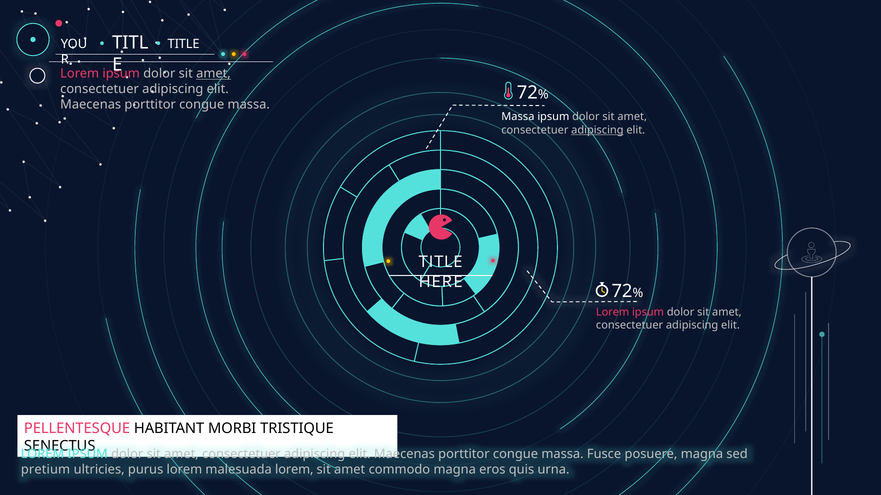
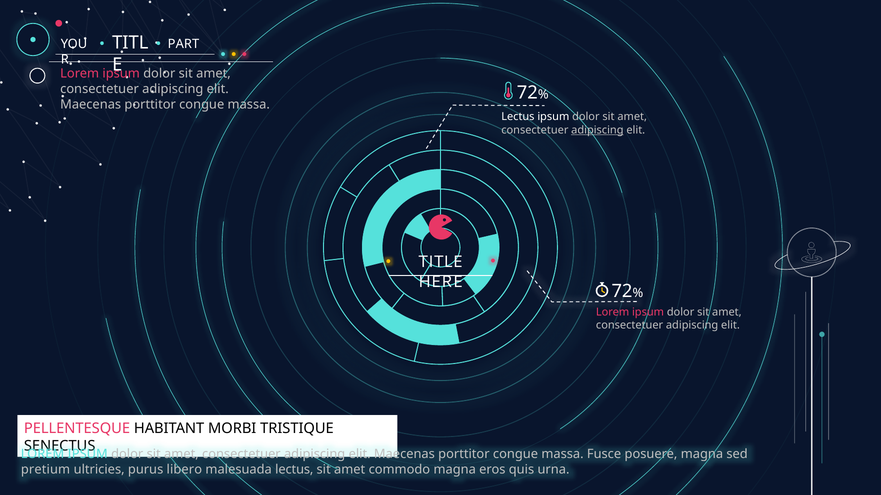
TITLE: TITLE -> PART (183, 44)
amet underline: present -> none (213, 74)
Massa: Massa -> Lectus (518, 117)
purus lorem: lorem -> libero (184, 470)
malesuada lorem: lorem -> lectus (294, 470)
